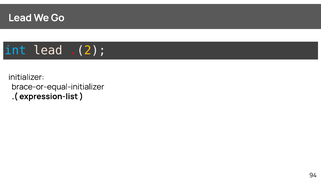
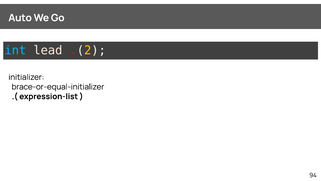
Lead: Lead -> Auto (20, 18)
